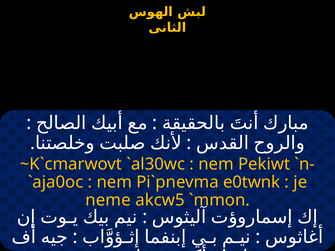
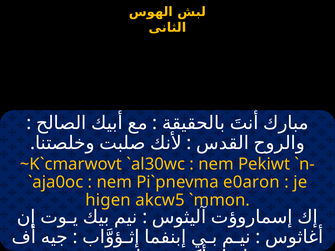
e0twnk: e0twnk -> e0aron (251, 182)
neme: neme -> higen (108, 200)
